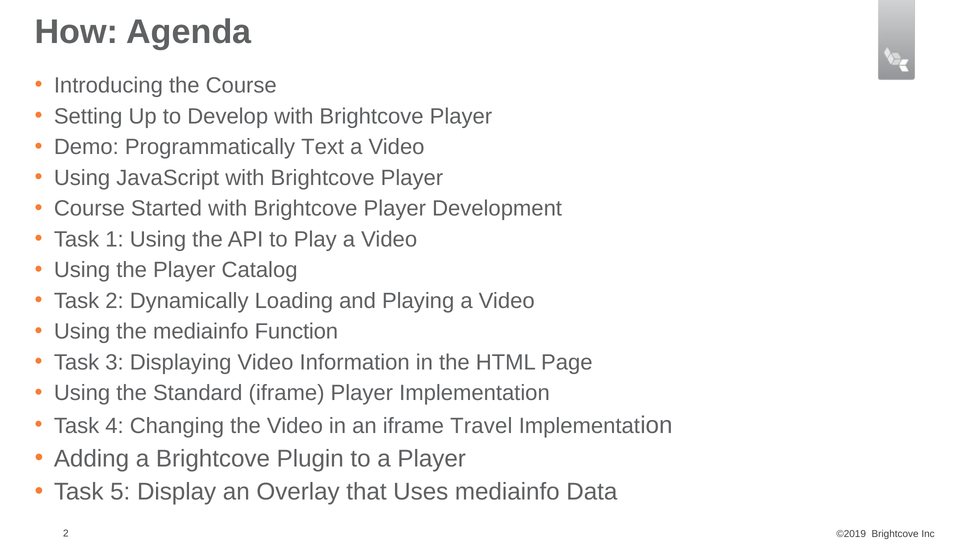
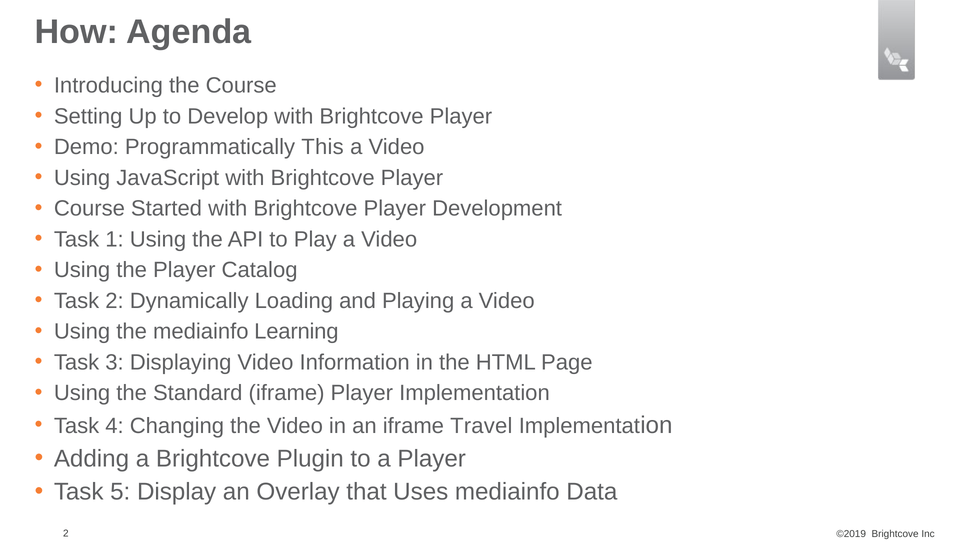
Text: Text -> This (323, 147)
Function: Function -> Learning (296, 332)
